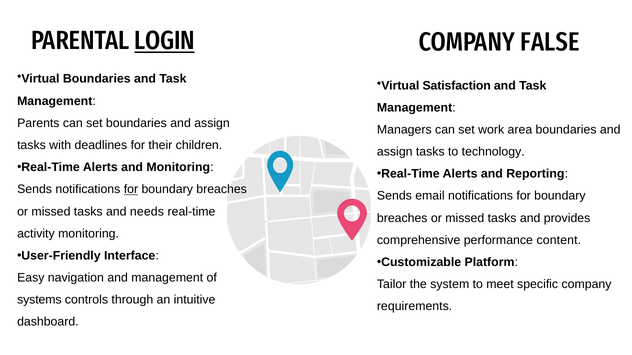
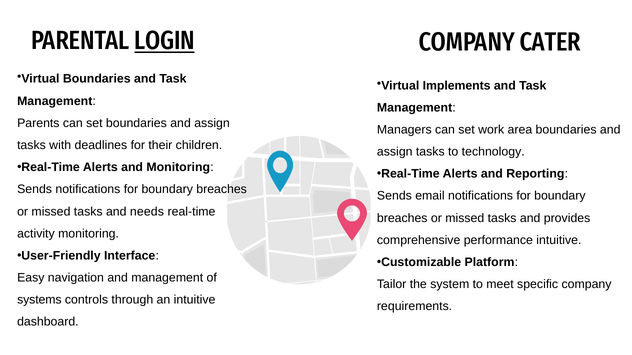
FALSE: FALSE -> CATER (550, 42)
Satisfaction: Satisfaction -> Implements (457, 86)
for underline: present -> none (131, 190)
performance content: content -> intuitive (559, 240)
